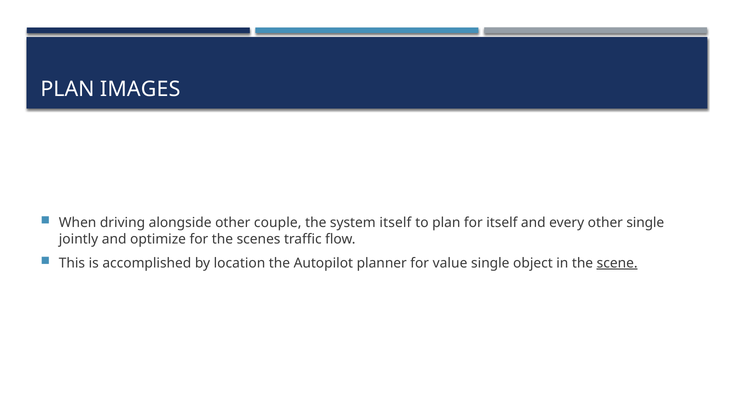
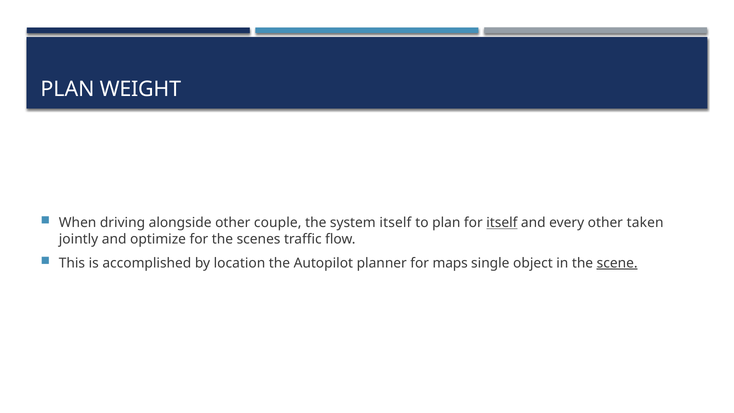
IMAGES: IMAGES -> WEIGHT (140, 89)
itself underline: none -> present (502, 223)
other single: single -> taken (645, 223)
value: value -> maps (450, 263)
